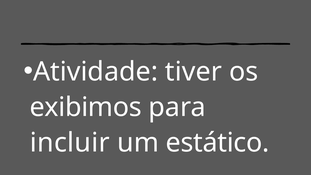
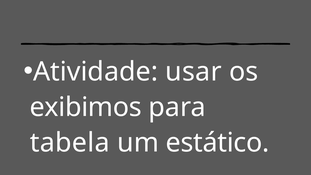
tiver: tiver -> usar (193, 72)
incluir: incluir -> tabela (70, 143)
